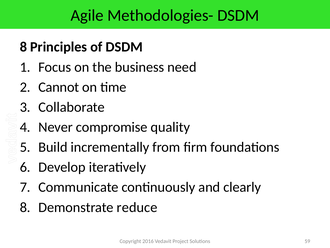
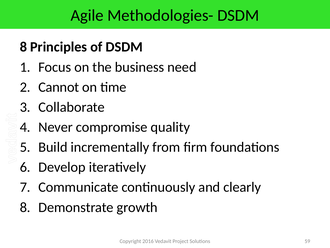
reduce: reduce -> growth (137, 207)
